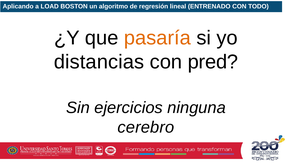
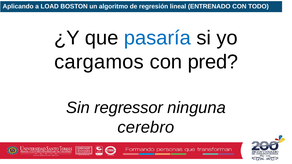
pasaría colour: orange -> blue (157, 38)
distancias: distancias -> cargamos (99, 62)
ejercicios: ejercicios -> regressor (129, 108)
